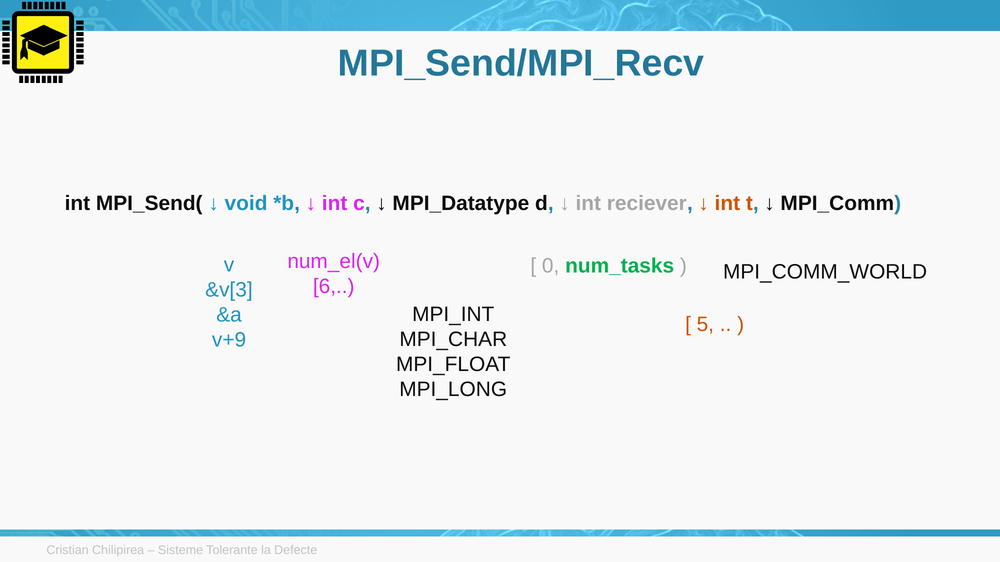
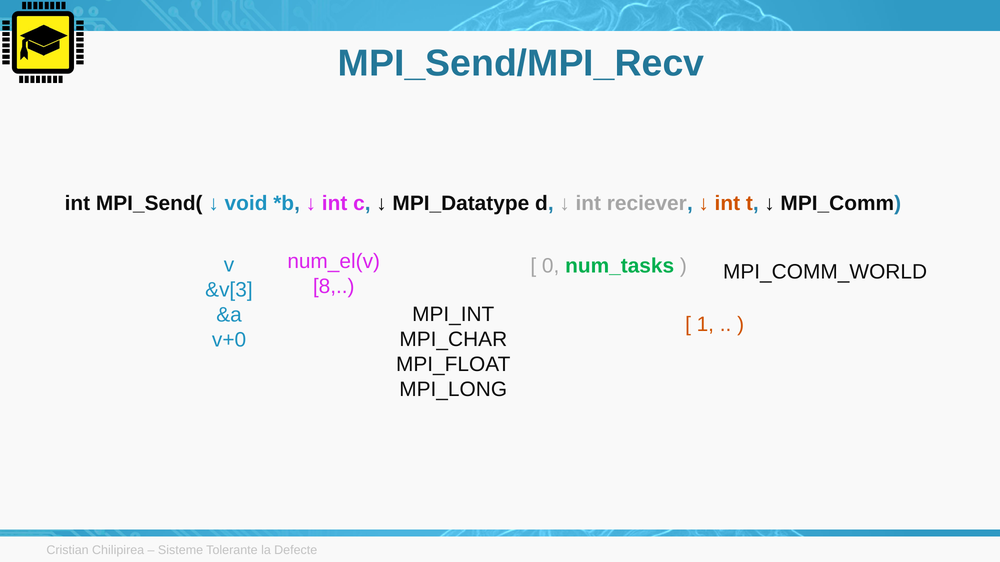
6: 6 -> 8 (334, 286)
5: 5 -> 1 (705, 325)
v+9: v+9 -> v+0 (229, 340)
